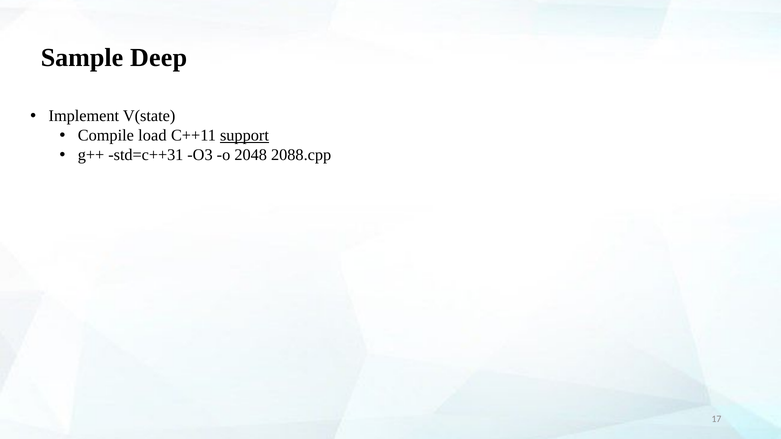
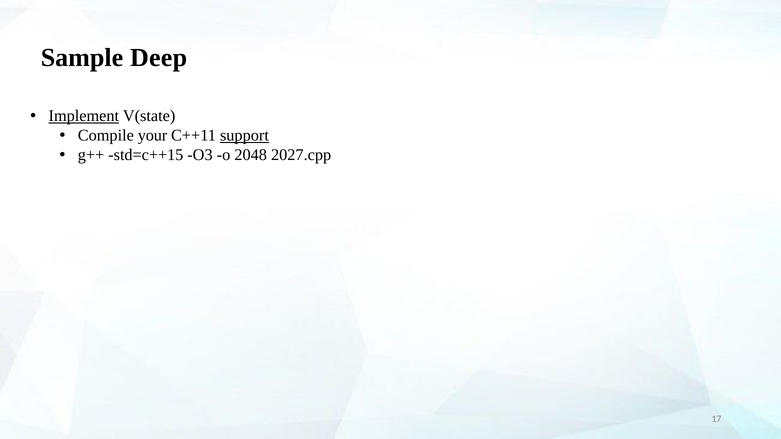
Implement underline: none -> present (84, 116)
load: load -> your (153, 136)
std=c++31: std=c++31 -> std=c++15 (146, 155)
2088.cpp: 2088.cpp -> 2027.cpp (301, 155)
